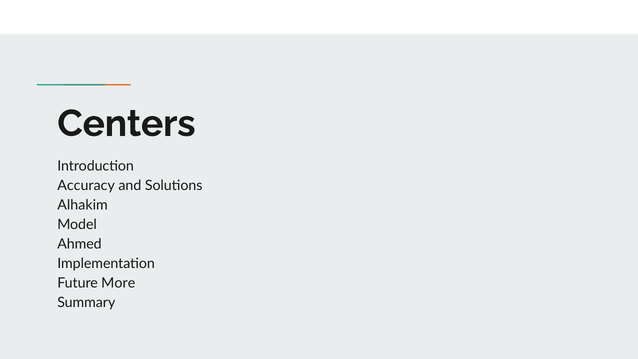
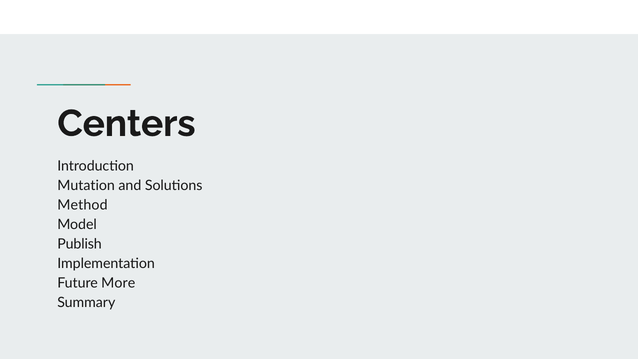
Accuracy: Accuracy -> Mutation (86, 186)
Alhakim: Alhakim -> Method (82, 205)
Ahmed: Ahmed -> Publish (80, 244)
